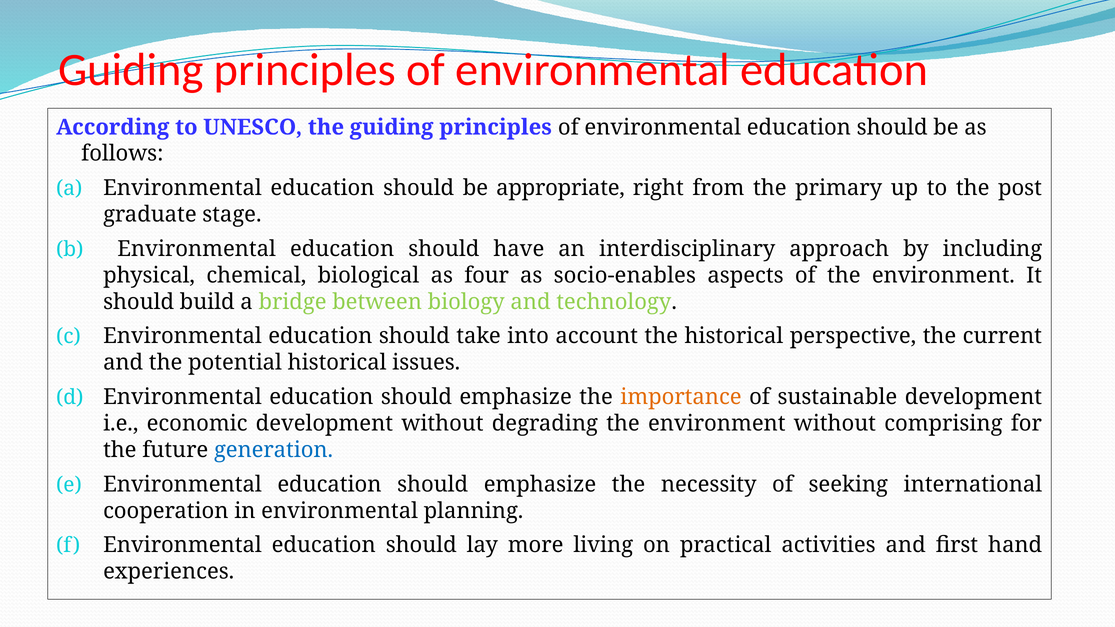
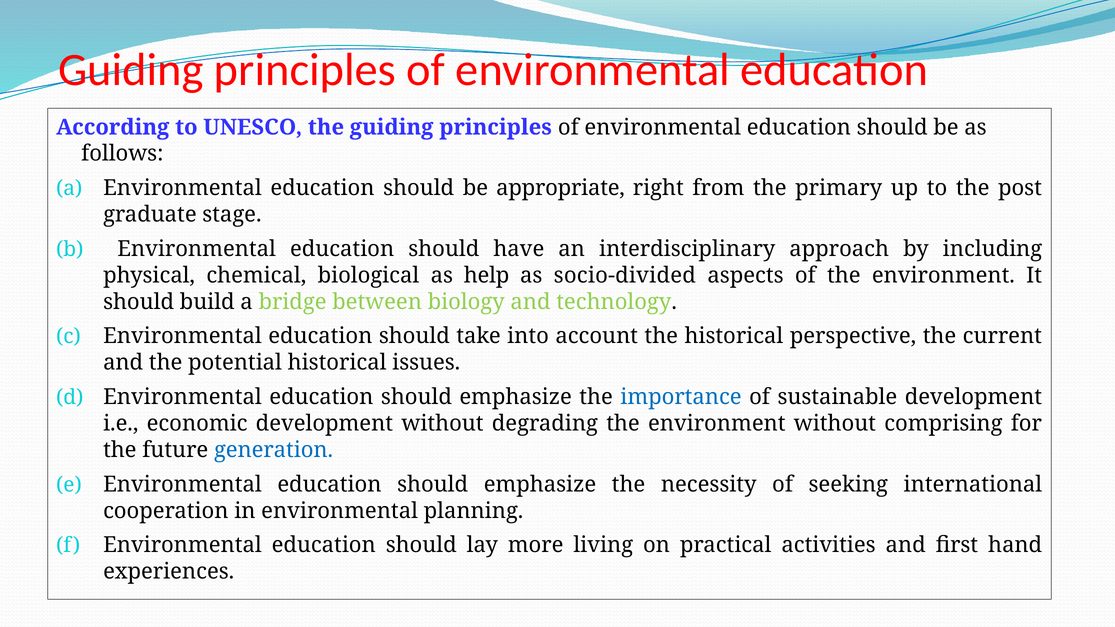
four: four -> help (487, 275)
socio-enables: socio-enables -> socio-divided (625, 275)
importance colour: orange -> blue (681, 397)
